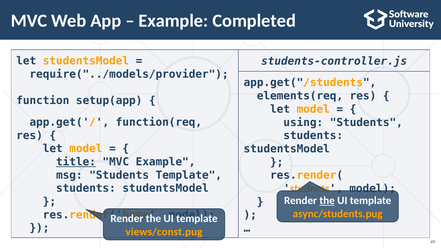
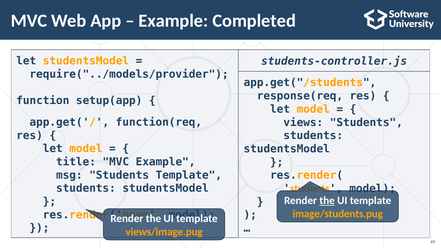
elements(req: elements(req -> response(req (300, 96)
using: using -> views (303, 122)
title underline: present -> none (76, 162)
async/students.pug: async/students.pug -> image/students.pug (338, 214)
views/const.pug: views/const.pug -> views/image.pug (164, 232)
